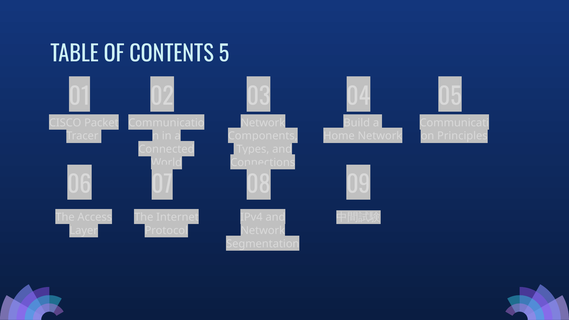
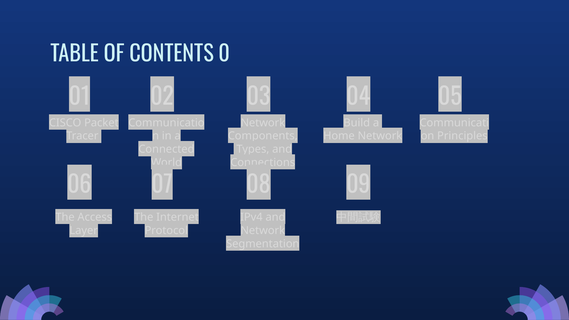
5: 5 -> 0 (224, 54)
